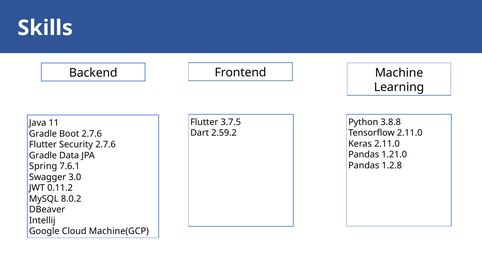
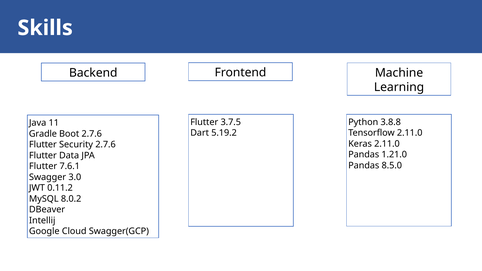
2.59.2: 2.59.2 -> 5.19.2 (224, 133)
Gradle: Gradle -> Flutter (43, 155)
1.2.8: 1.2.8 -> 8.5.0 (392, 166)
Spring: Spring -> Flutter (43, 166)
Machine(GCP: Machine(GCP -> Swagger(GCP (119, 231)
